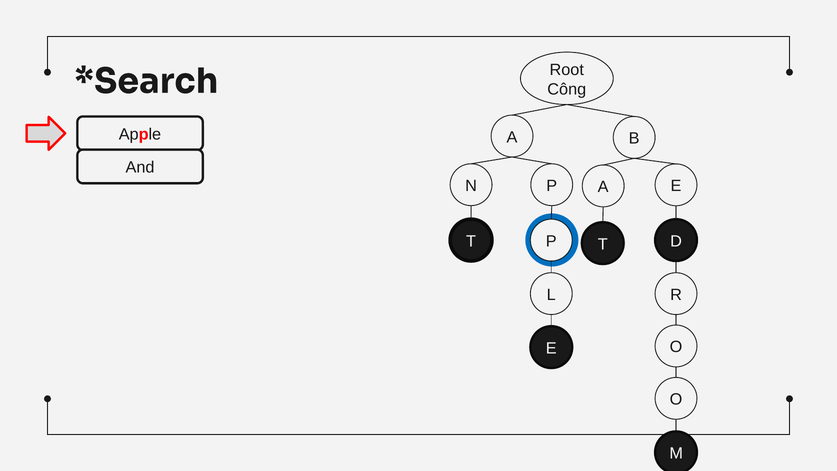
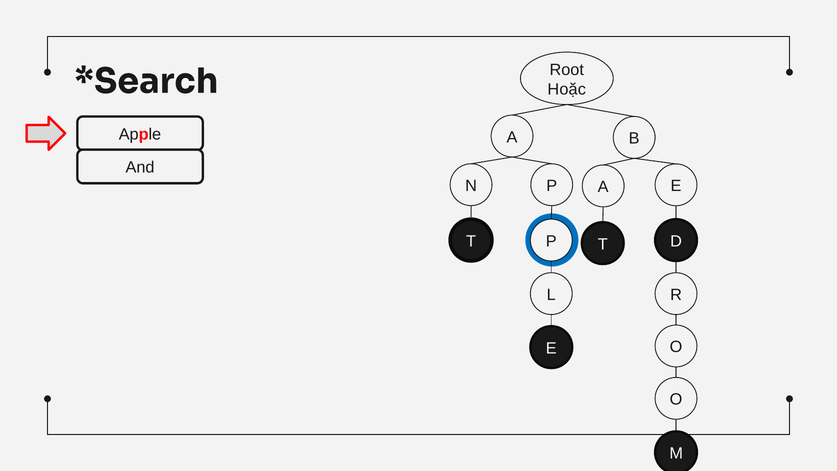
Công: Công -> Hoặc (567, 89)
